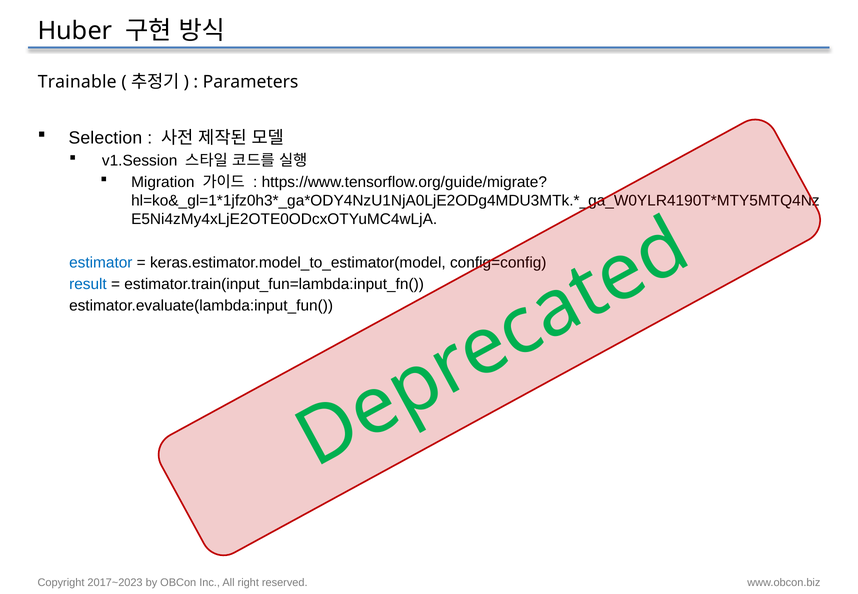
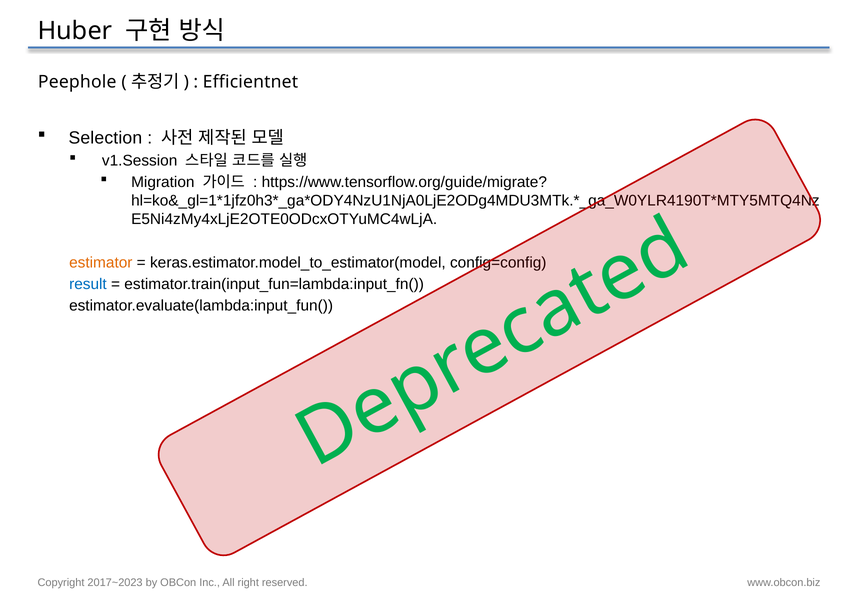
Trainable: Trainable -> Peephole (77, 82)
Parameters: Parameters -> Efficientnet (250, 82)
estimator colour: blue -> orange (101, 262)
